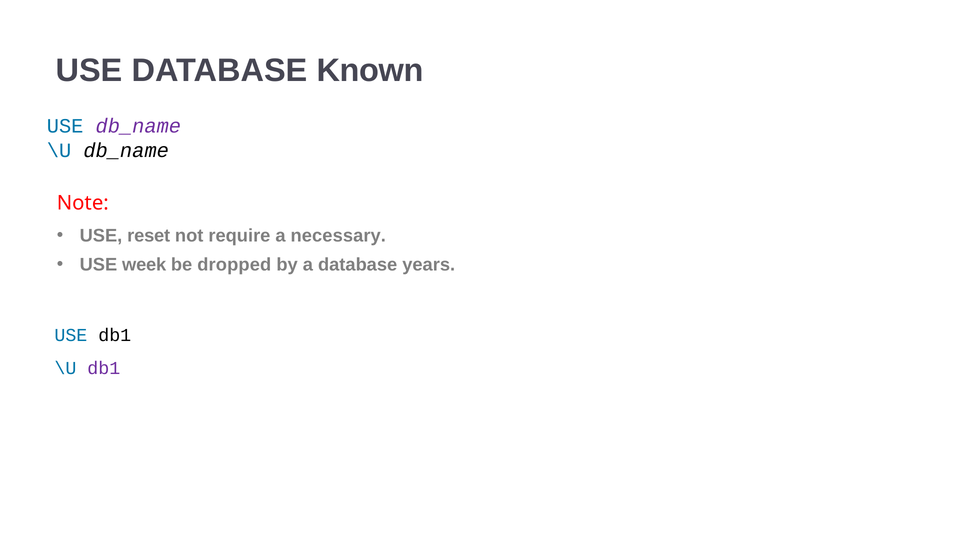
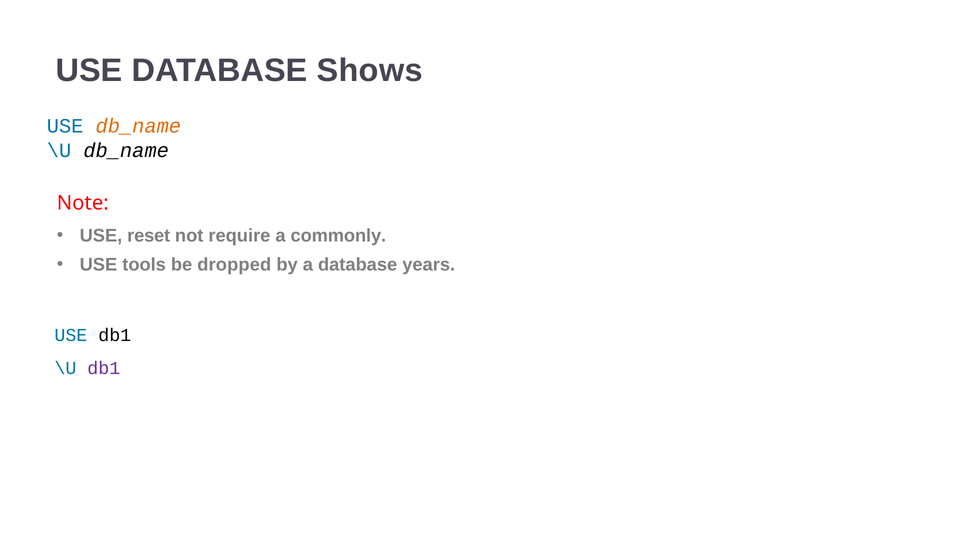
Known: Known -> Shows (370, 71)
db_name colour: purple -> orange (138, 126)
necessary: necessary -> commonly (338, 236)
week: week -> tools (144, 265)
